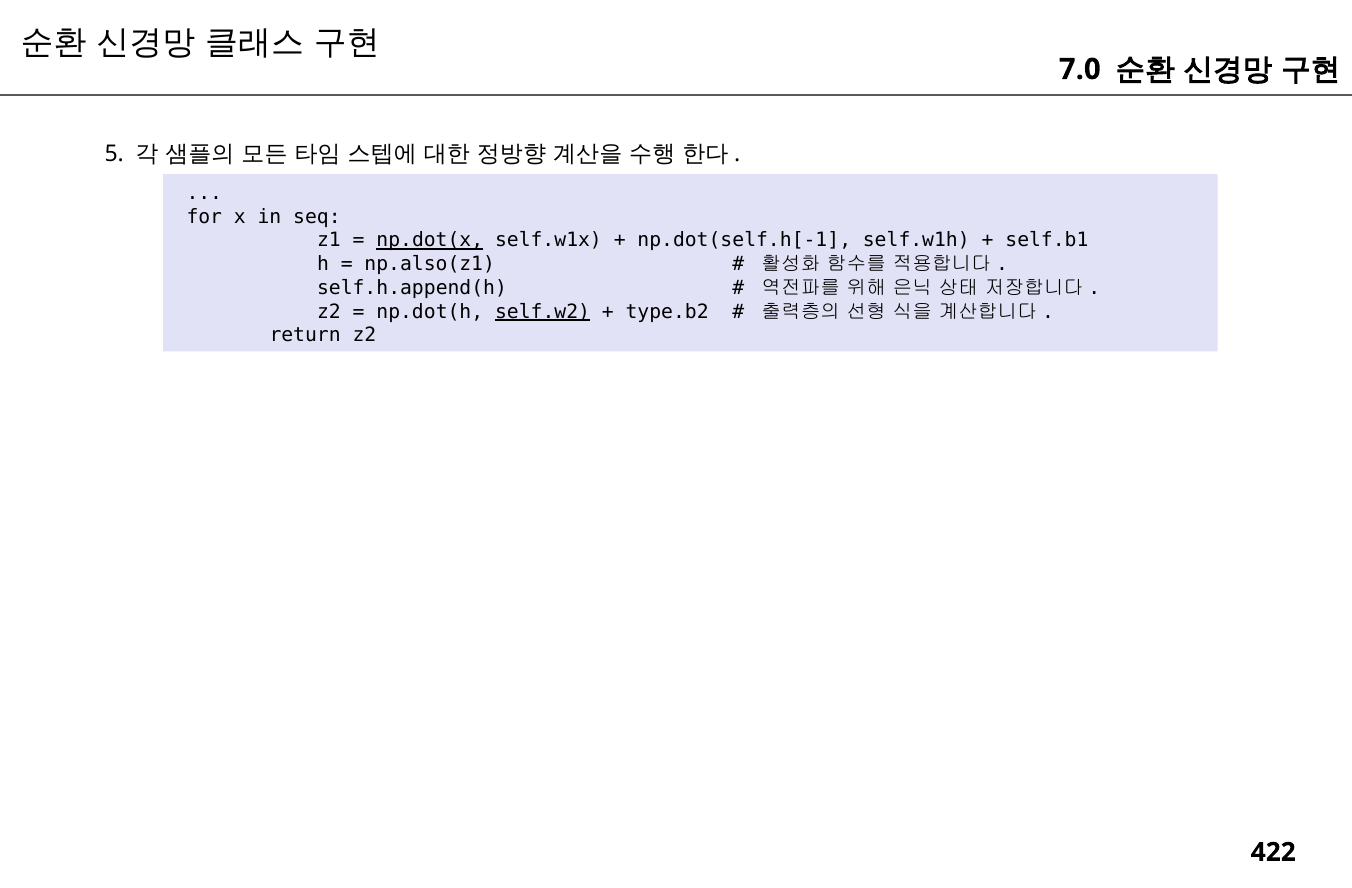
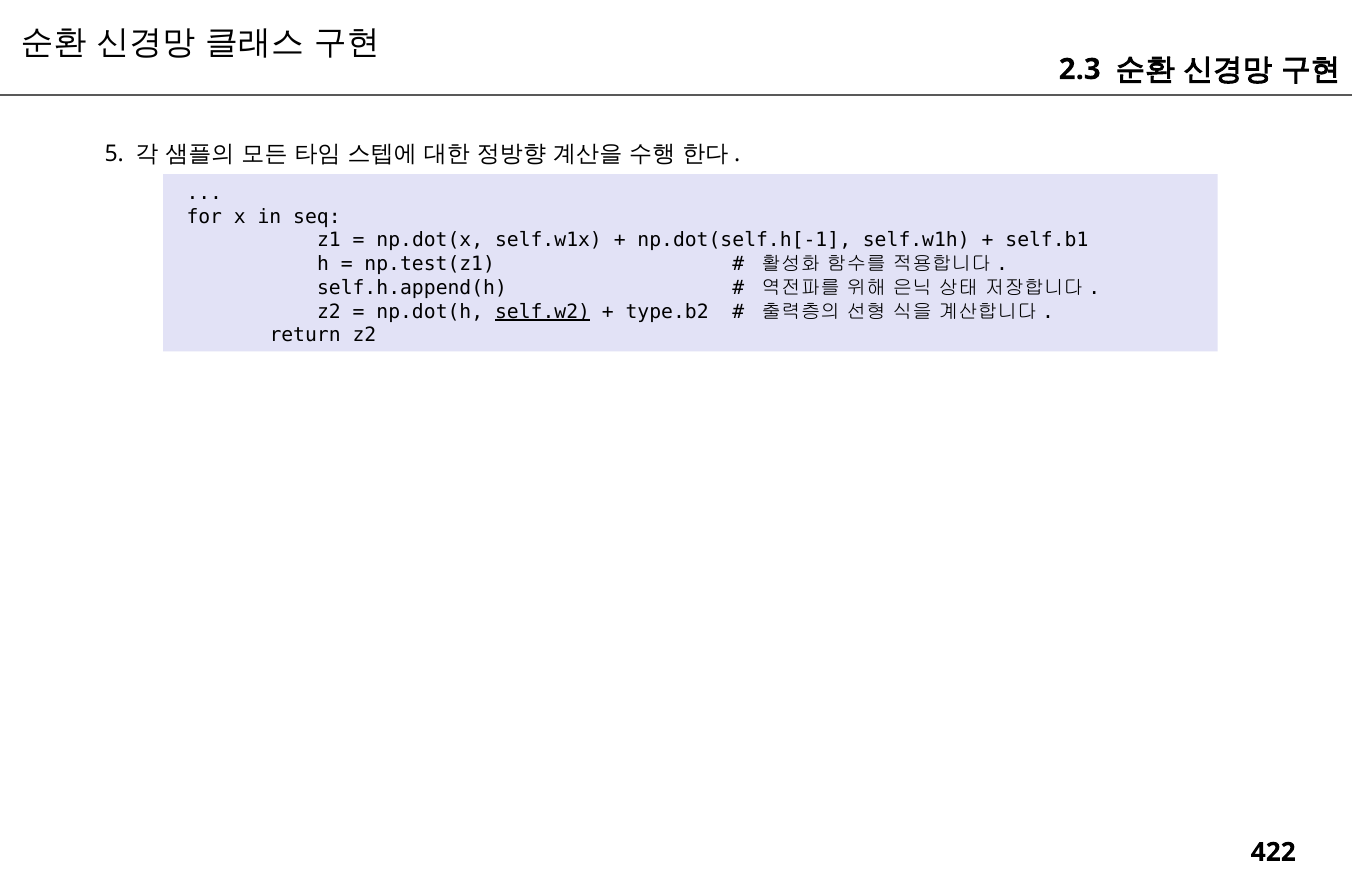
7.0: 7.0 -> 2.3 (1080, 69)
np.dot(x underline: present -> none (430, 240)
np.also(z1: np.also(z1 -> np.test(z1 (430, 264)
